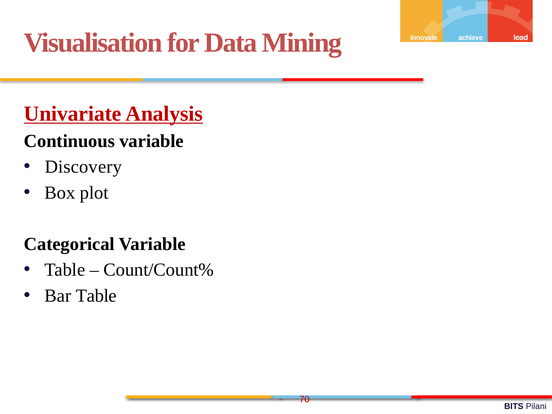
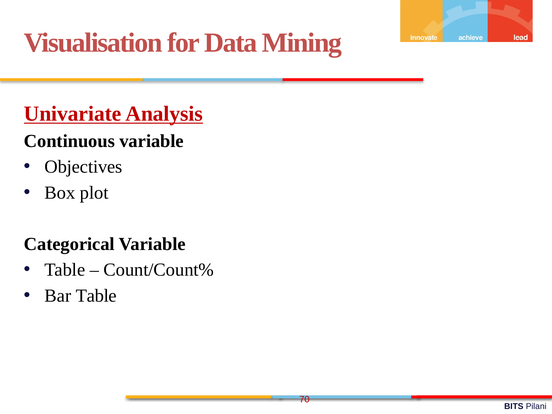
Discovery: Discovery -> Objectives (83, 167)
